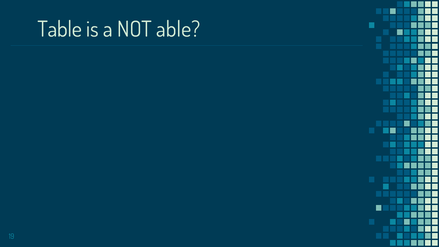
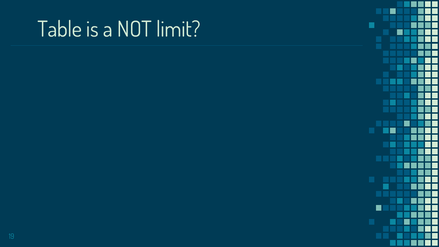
able: able -> limit (178, 29)
